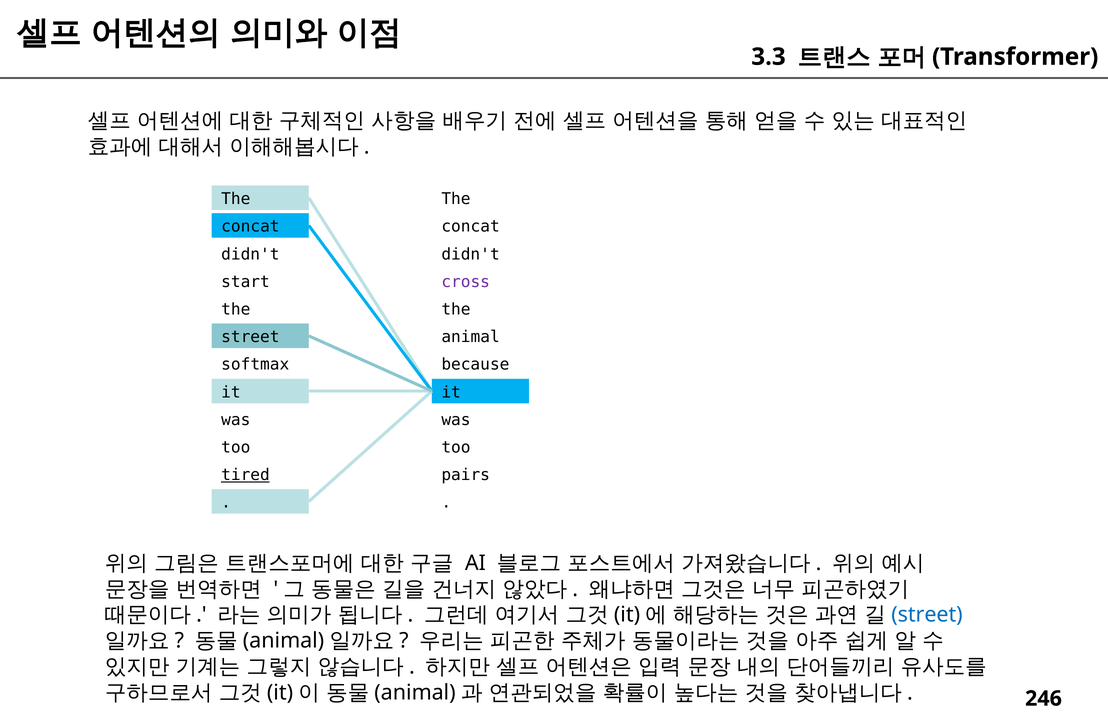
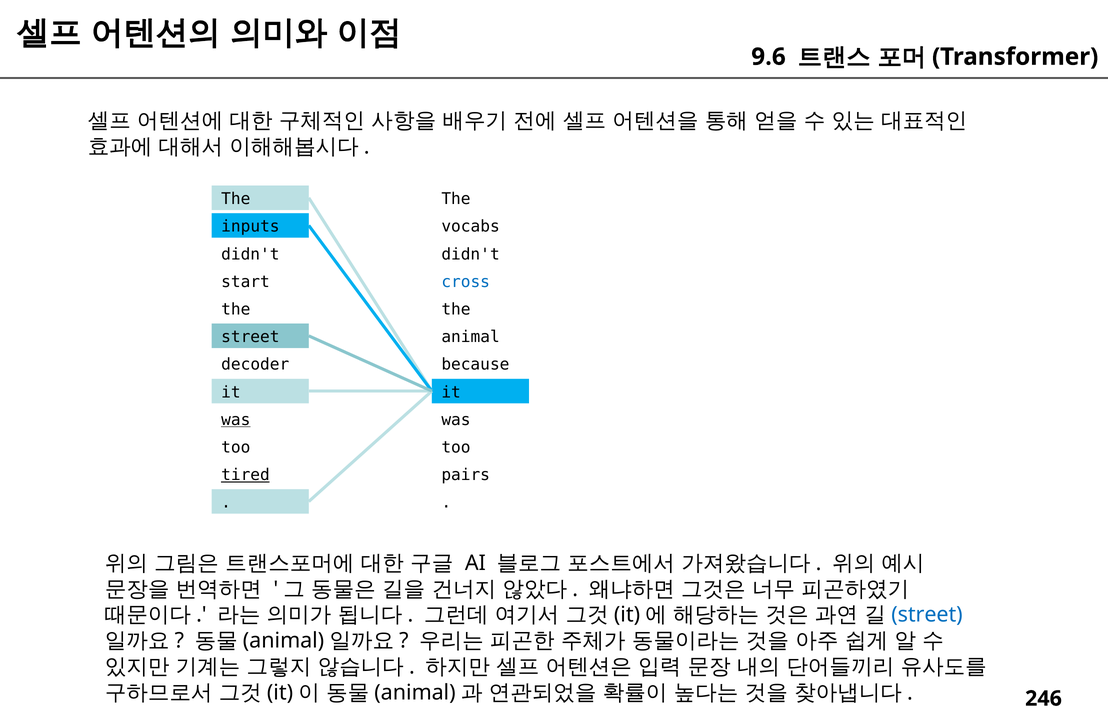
3.3: 3.3 -> 9.6 (768, 57)
concat: concat -> inputs (250, 227)
concat: concat -> vocabs (471, 227)
cross colour: purple -> blue (466, 282)
softmax: softmax -> decoder (255, 364)
was underline: none -> present (236, 420)
